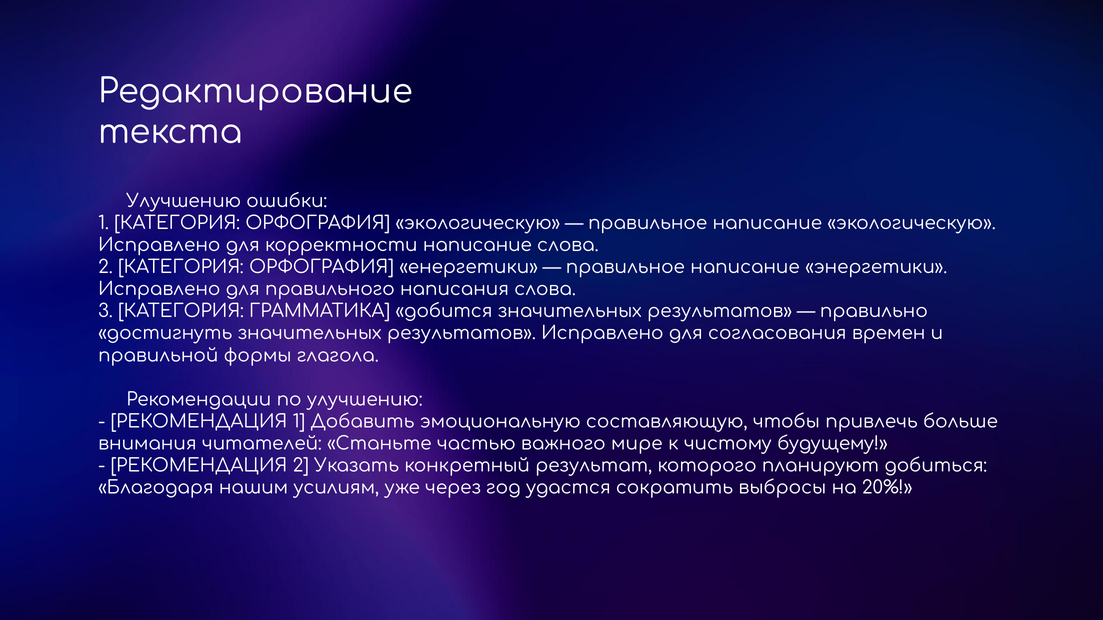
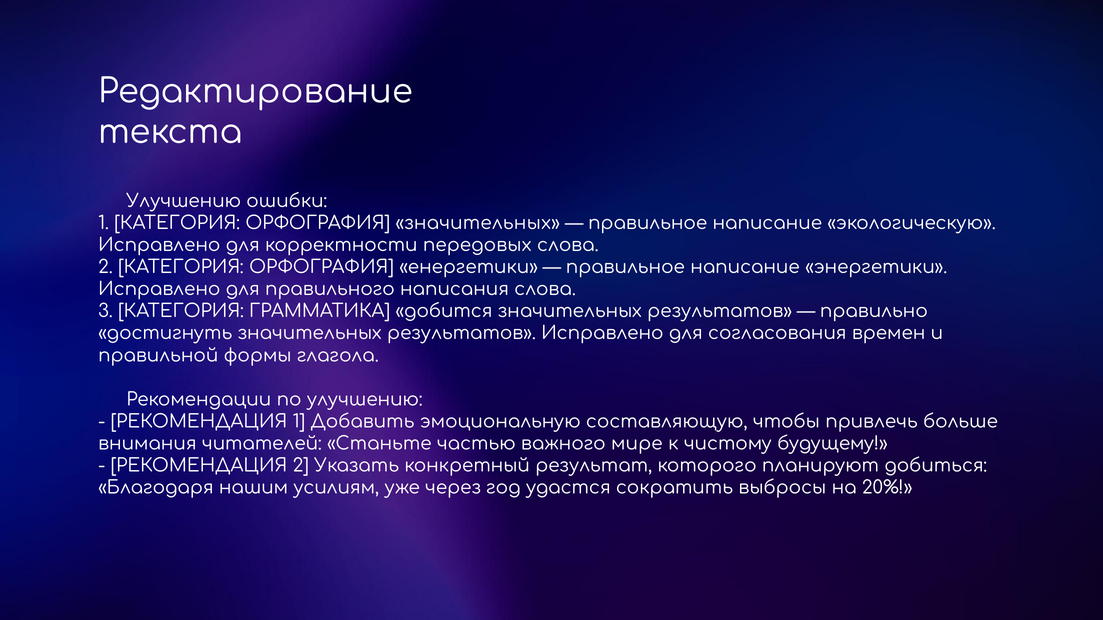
ОРФОГРАФИЯ экологическую: экологическую -> значительных (478, 223)
корректности написание: написание -> передовых (477, 245)
